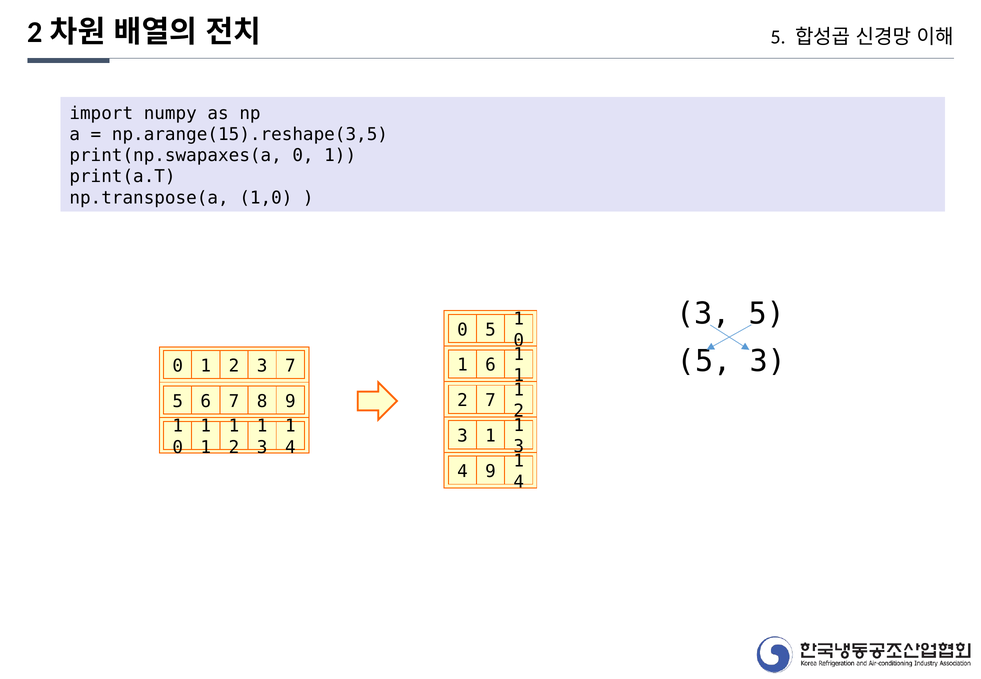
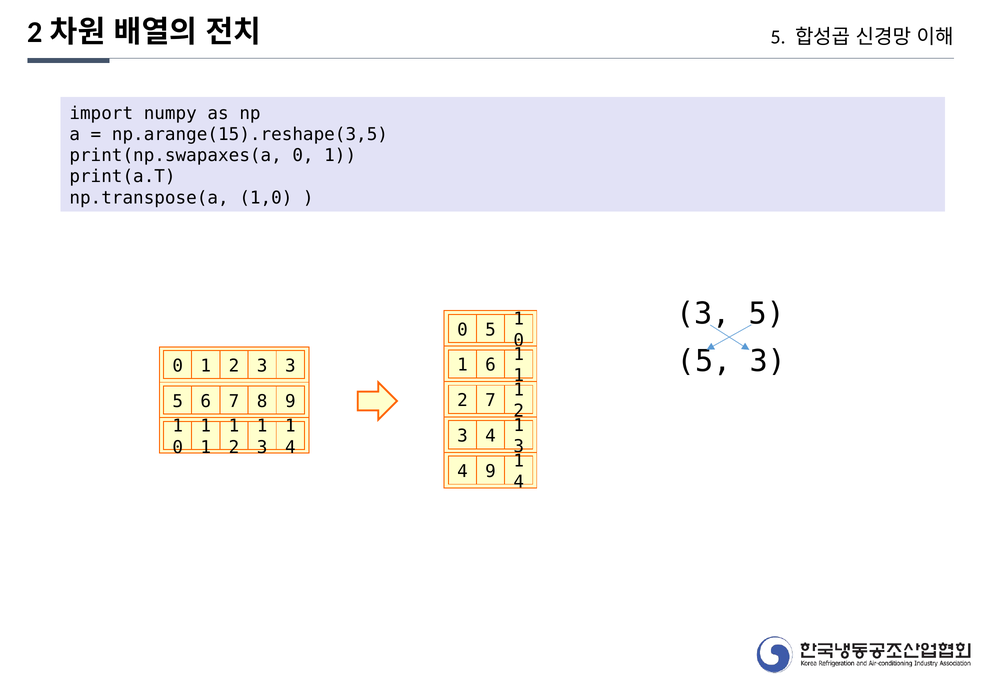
3 7: 7 -> 3 (290, 366)
1: 1 -> 4 (490, 436)
